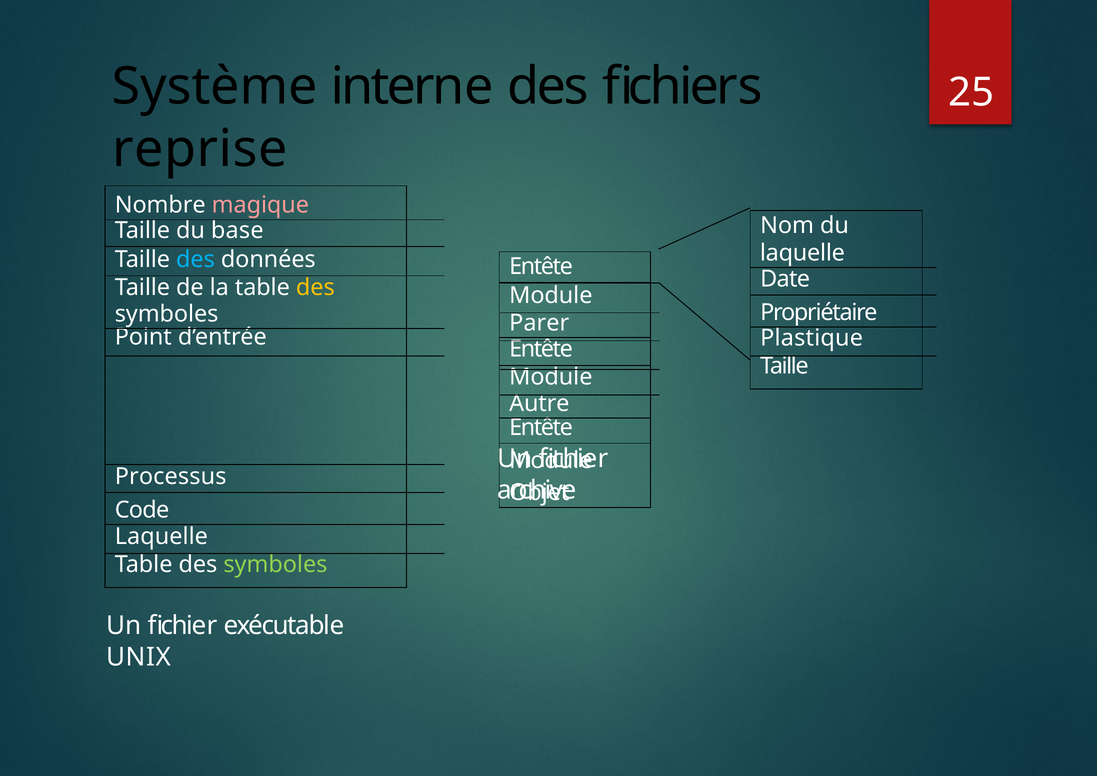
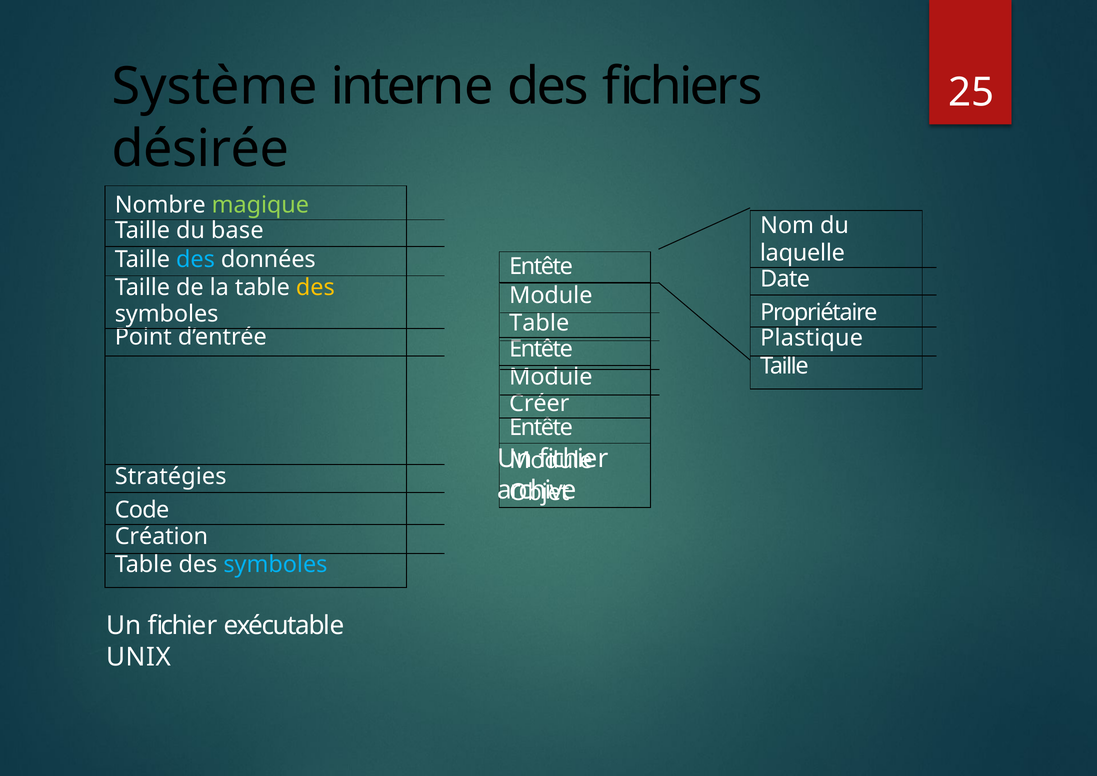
reprise: reprise -> désirée (201, 149)
magique colour: pink -> light green (260, 205)
Parer: Parer -> Table (539, 323)
Autre: Autre -> Créer (539, 403)
Processus: Processus -> Stratégies (171, 476)
Laquelle: Laquelle -> Création (161, 536)
symboles colour: light green -> light blue (275, 565)
